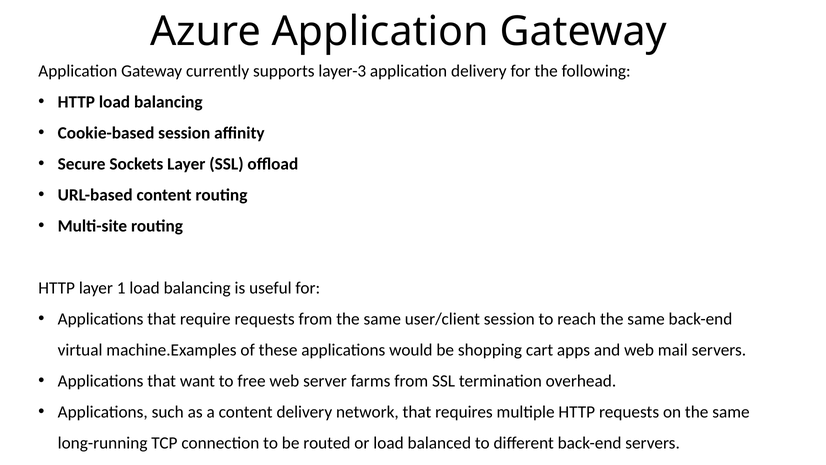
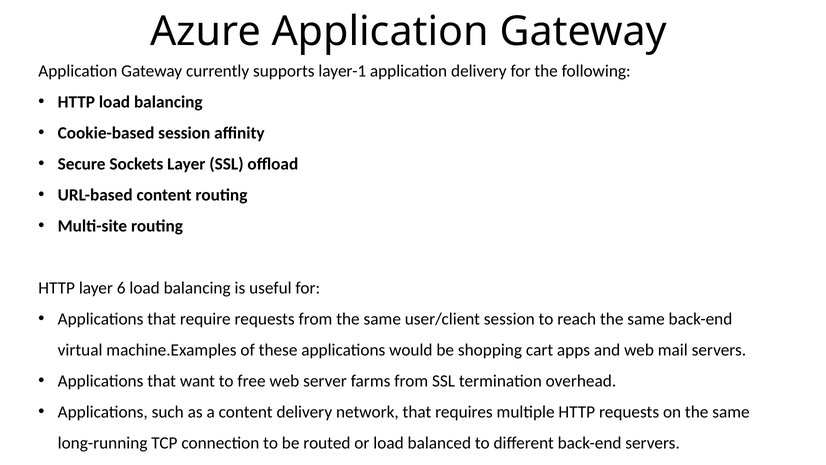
layer-3: layer-3 -> layer-1 (342, 71)
1: 1 -> 6 (121, 288)
